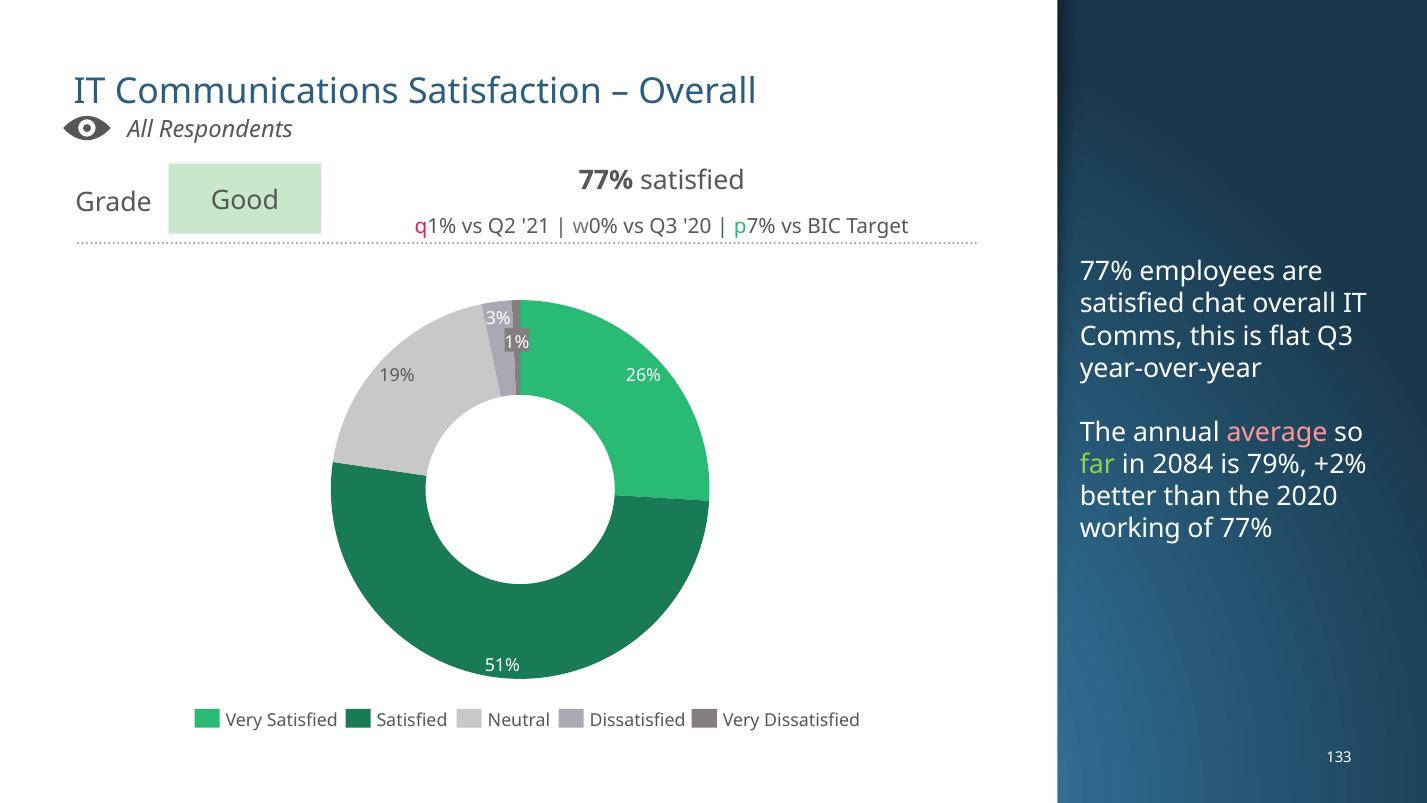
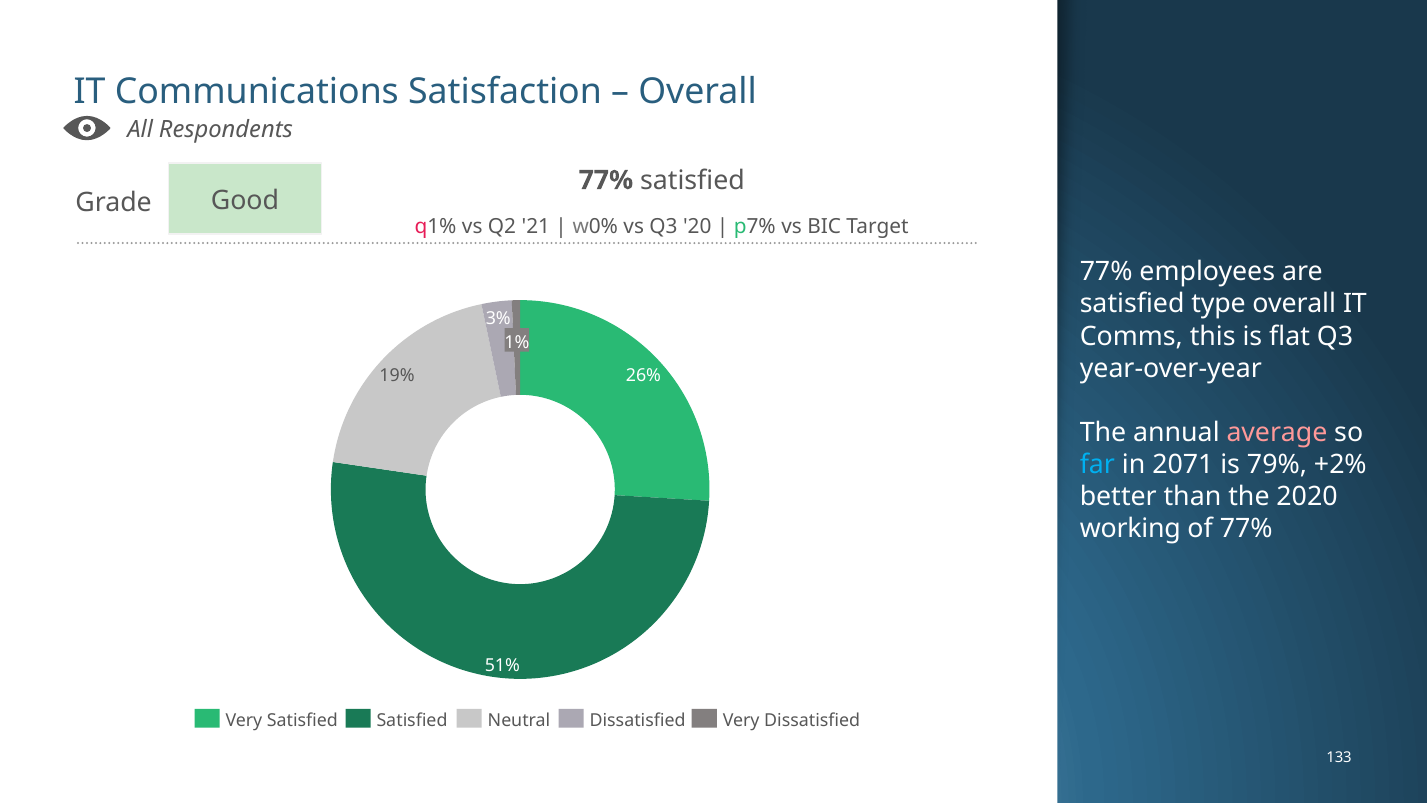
chat: chat -> type (1219, 304)
far colour: light green -> light blue (1097, 465)
2084: 2084 -> 2071 (1183, 465)
